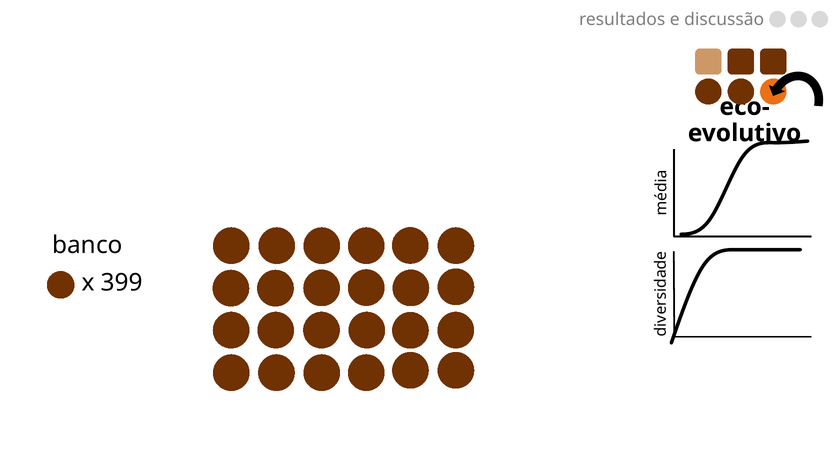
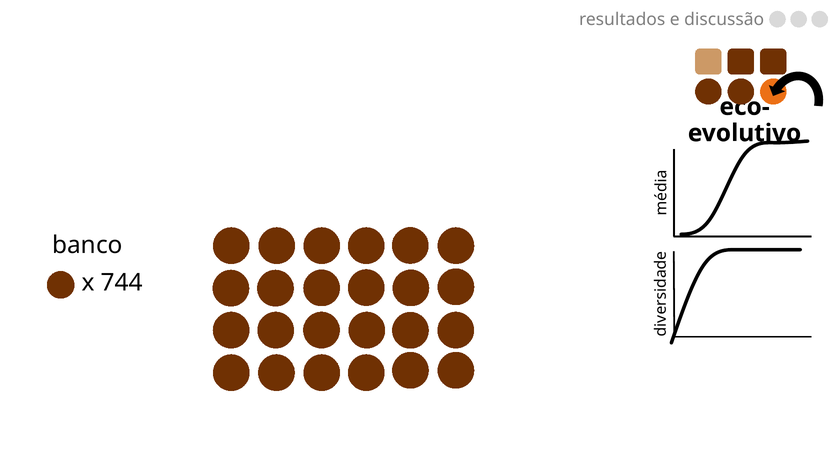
399: 399 -> 744 (122, 283)
